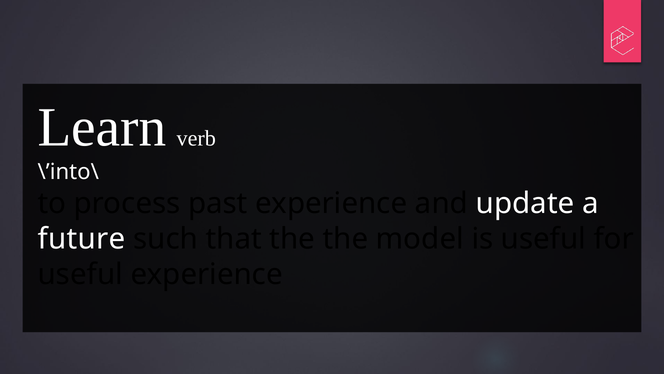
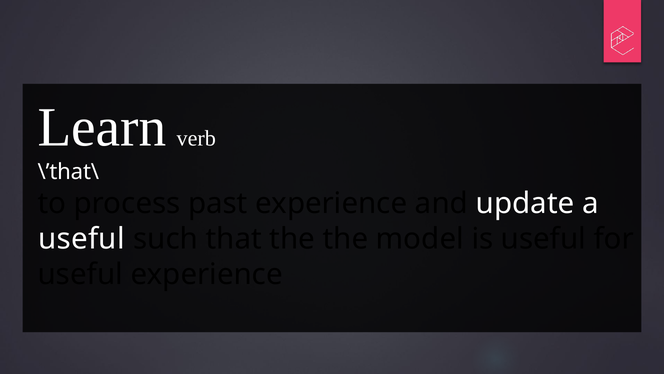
\’into\: \’into\ -> \’that\ (68, 172)
future: future -> useful (81, 238)
